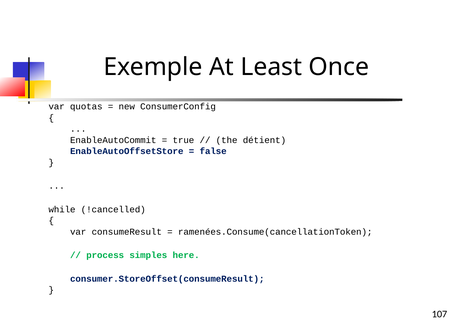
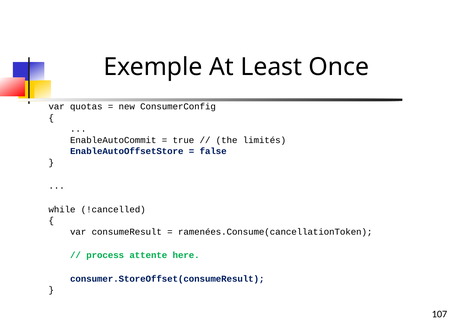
détient: détient -> limités (264, 140)
simples: simples -> attente (148, 255)
